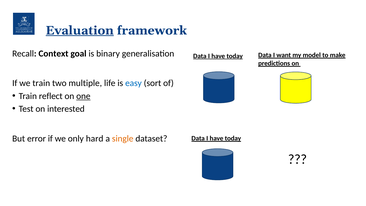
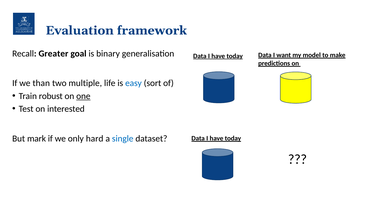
Evaluation underline: present -> none (80, 30)
Context: Context -> Greater (53, 54)
we train: train -> than (41, 83)
reflect: reflect -> robust (51, 96)
error: error -> mark (37, 138)
single colour: orange -> blue (123, 138)
